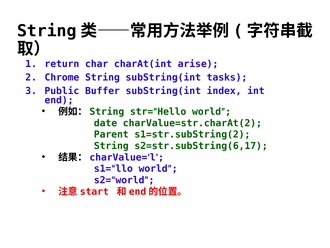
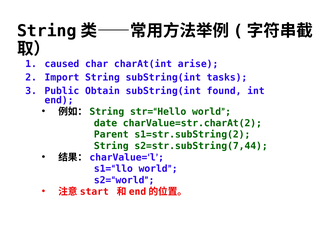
return: return -> caused (62, 64)
Chrome: Chrome -> Import (62, 77)
Buffer: Buffer -> Obtain (102, 91)
index: index -> found (224, 91)
s2=str.subString(6,17: s2=str.subString(6,17 -> s2=str.subString(7,44 (201, 146)
